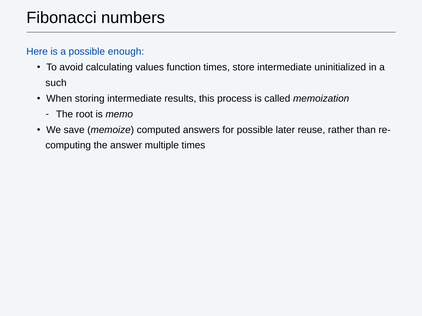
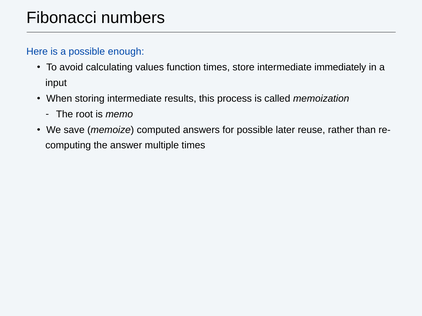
uninitialized: uninitialized -> immediately (340, 67)
such: such -> input (56, 83)
